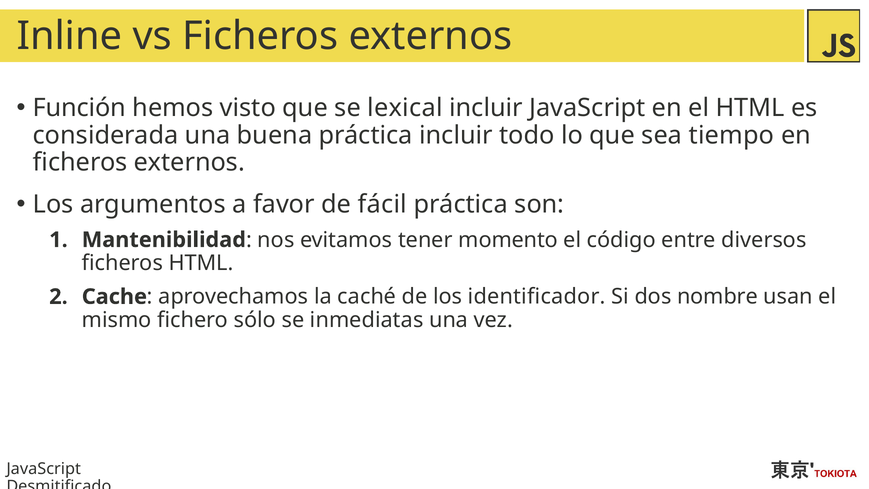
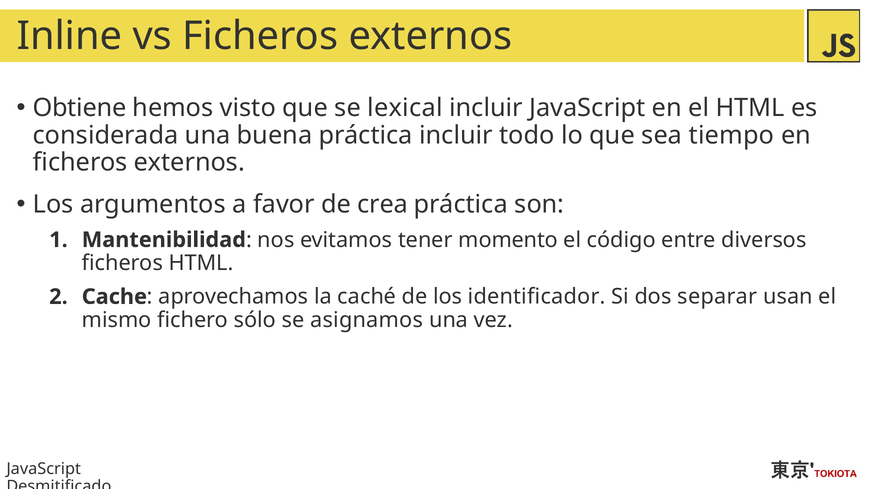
Función: Función -> Obtiene (80, 108)
fácil: fácil -> crea (383, 204)
nombre: nombre -> separar (717, 297)
inmediatas: inmediatas -> asignamos (367, 320)
